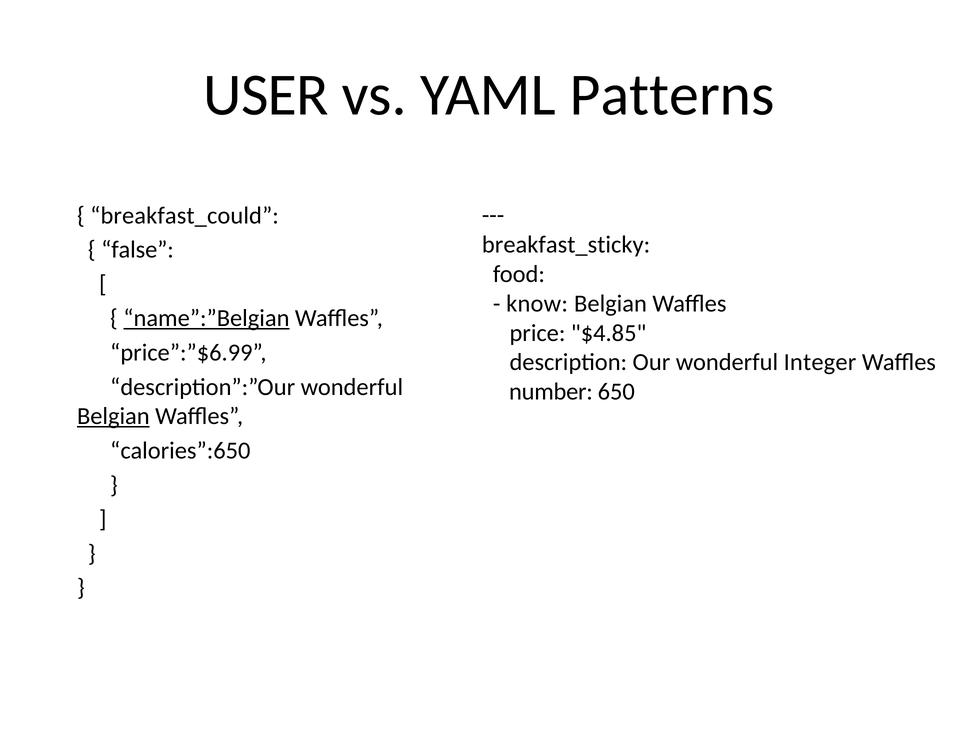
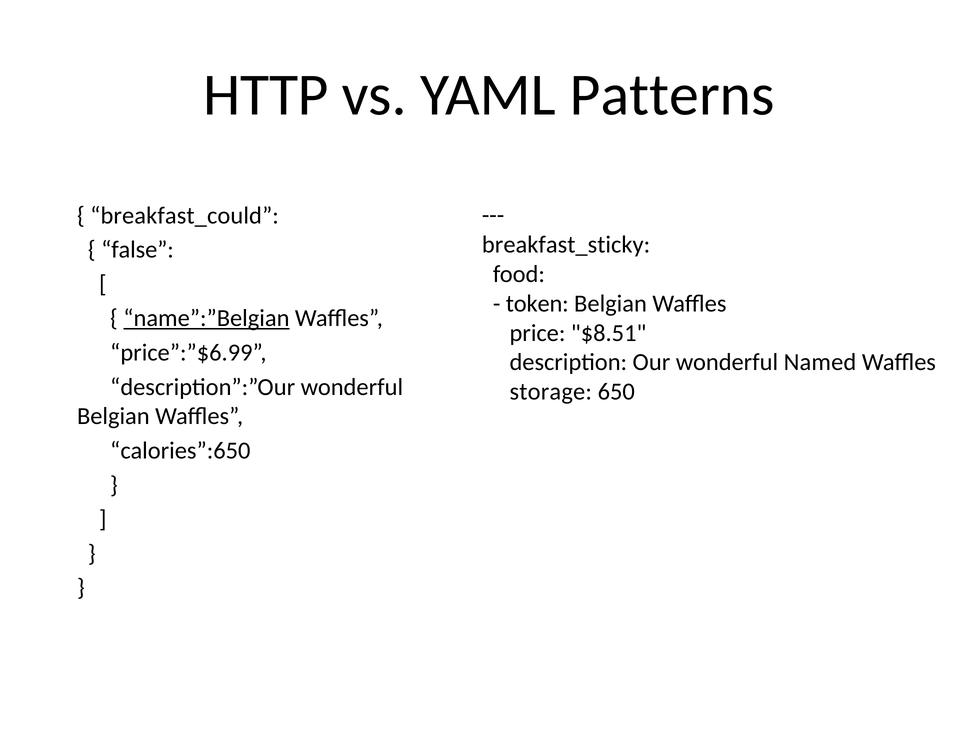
USER: USER -> HTTP (266, 95)
know: know -> token (537, 303)
$4.85: $4.85 -> $8.51 (609, 333)
Integer: Integer -> Named (820, 362)
number: number -> storage (551, 391)
Belgian underline: present -> none (113, 416)
